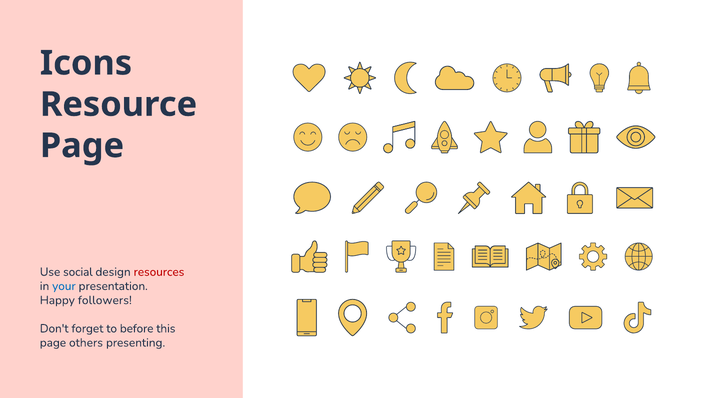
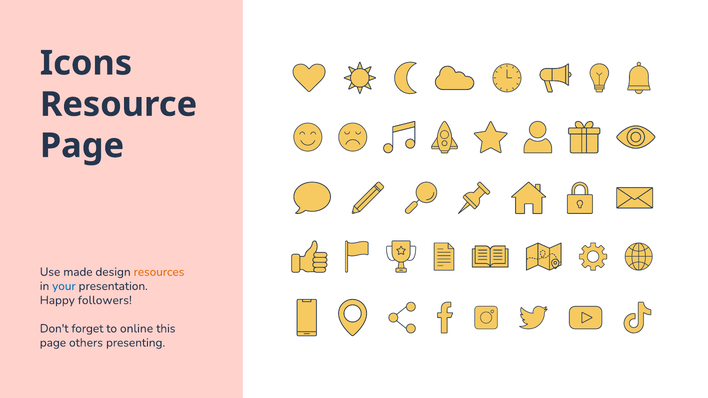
social: social -> made (78, 272)
resources colour: red -> orange (159, 272)
before: before -> online (137, 329)
